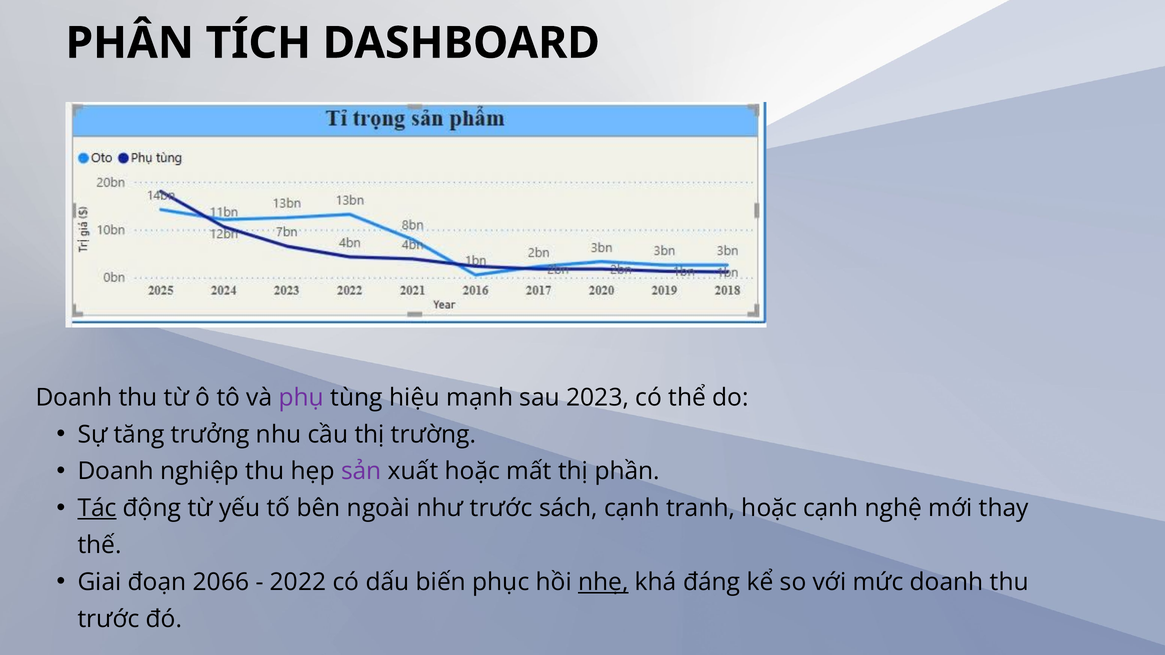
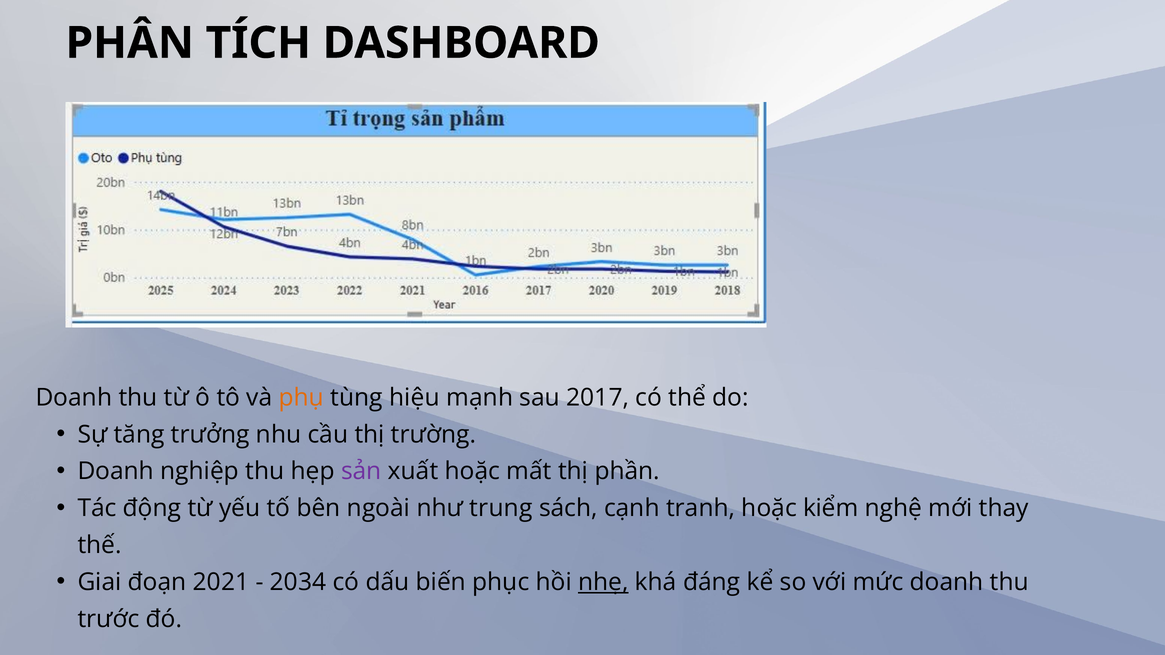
phụ colour: purple -> orange (301, 398)
2023: 2023 -> 2017 (598, 398)
Tác underline: present -> none (97, 509)
như trước: trước -> trung (501, 509)
hoặc cạnh: cạnh -> kiểm (831, 509)
2066: 2066 -> 2021 (221, 582)
2022: 2022 -> 2034 (298, 582)
